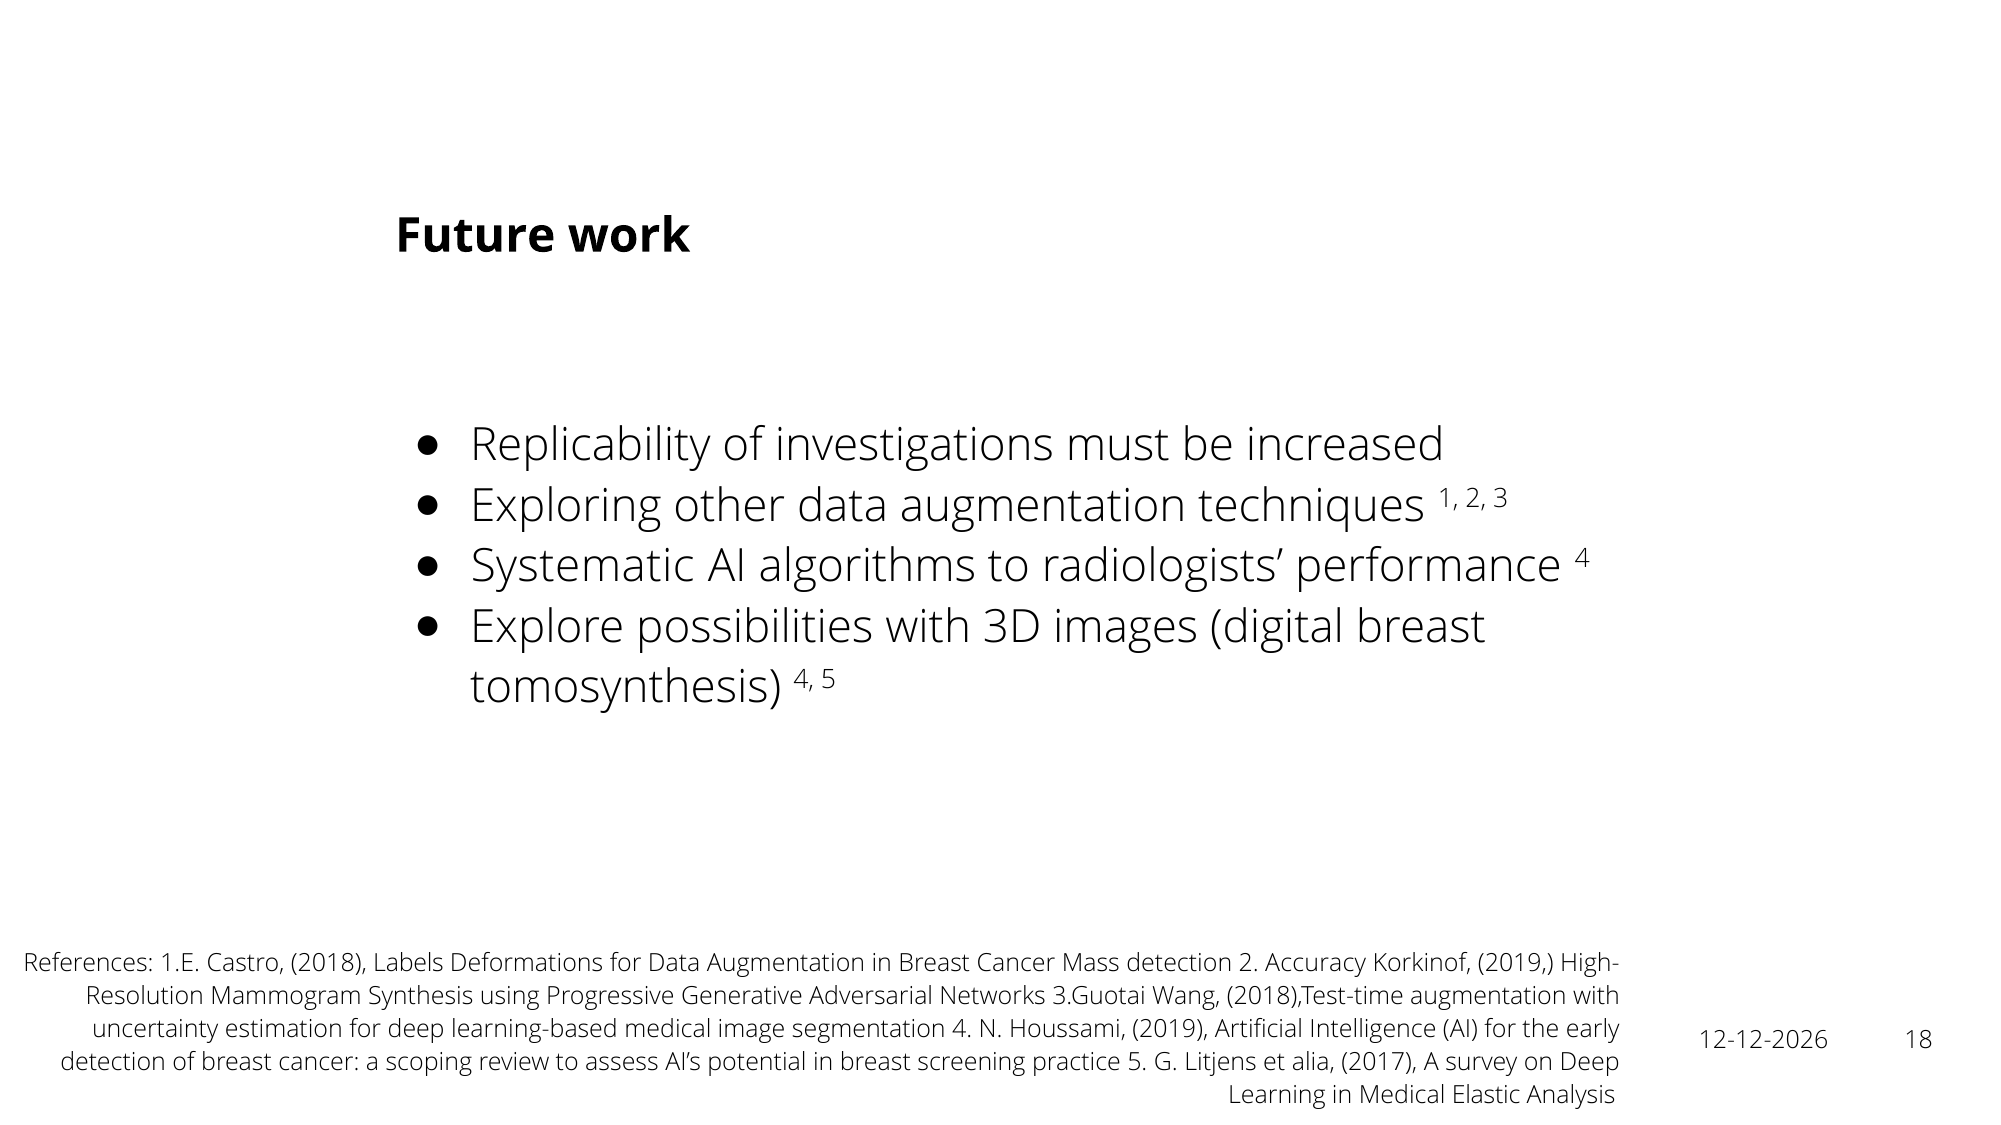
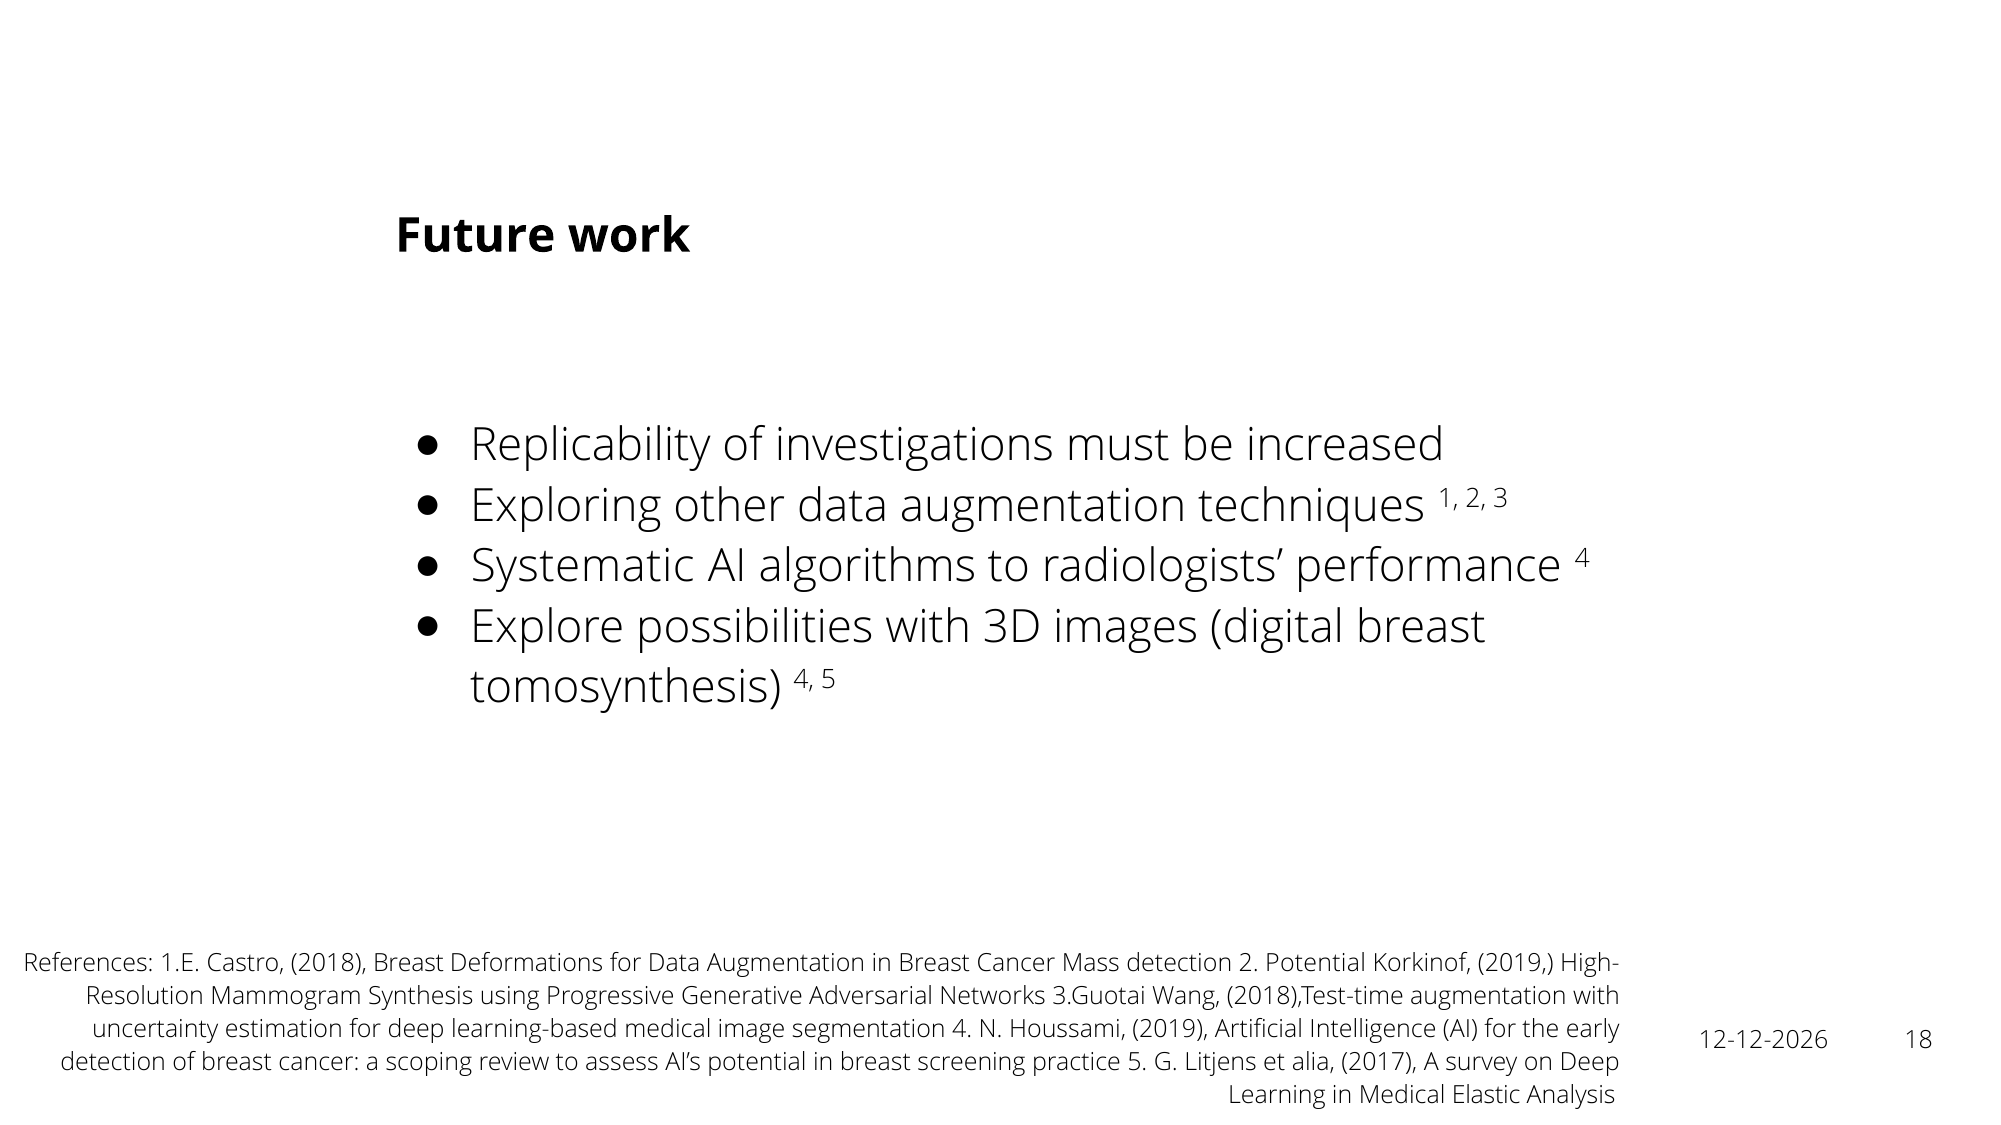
2018 Labels: Labels -> Breast (409, 964)
2 Accuracy: Accuracy -> Potential (1316, 964)
